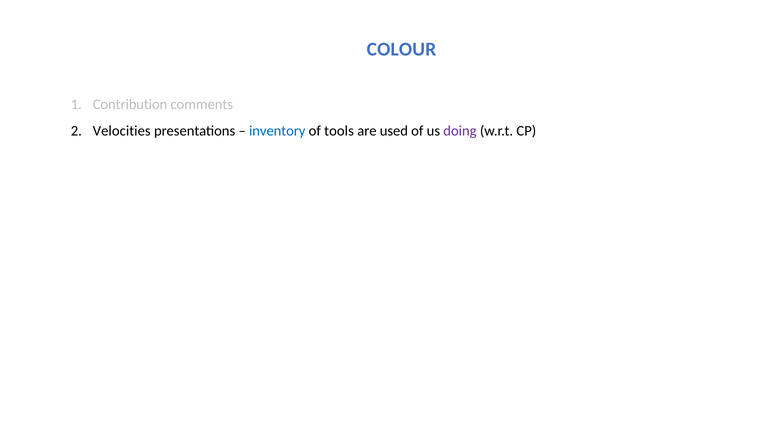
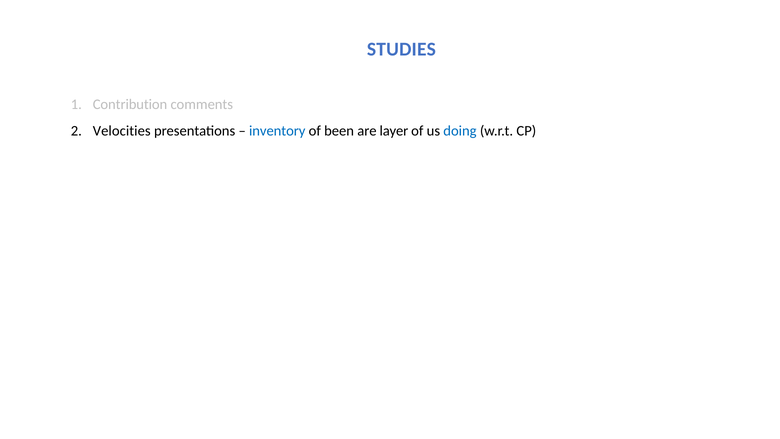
COLOUR: COLOUR -> STUDIES (401, 49)
tools: tools -> been (339, 131)
used: used -> layer (394, 131)
doing colour: purple -> blue (460, 131)
